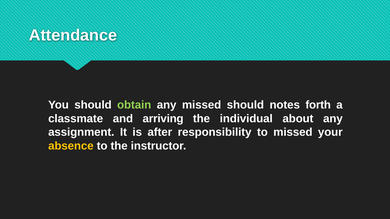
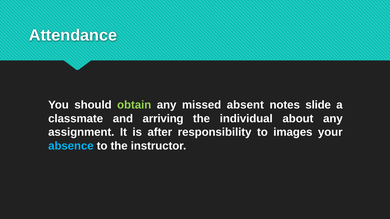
missed should: should -> absent (245, 105)
forth: forth -> slide (318, 105)
to missed: missed -> images (293, 132)
absence colour: yellow -> light blue (71, 146)
